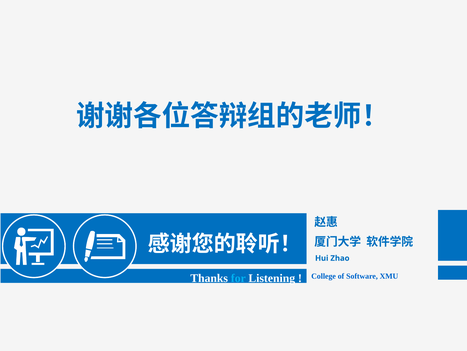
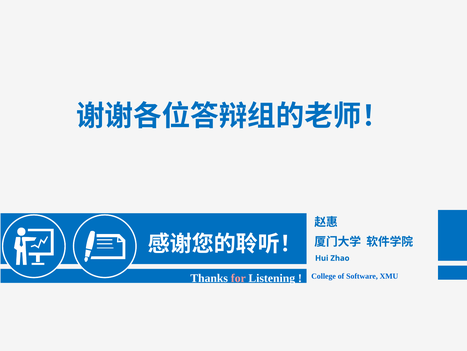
for colour: light blue -> pink (238, 278)
